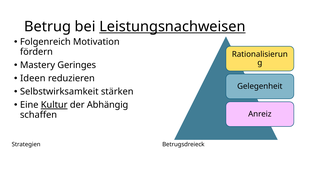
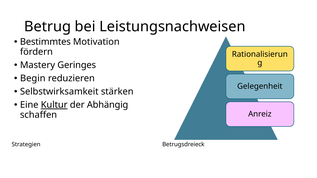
Leistungsnachweisen underline: present -> none (172, 27)
Folgenreich: Folgenreich -> Bestimmtes (45, 42)
Ideen: Ideen -> Begin (33, 78)
